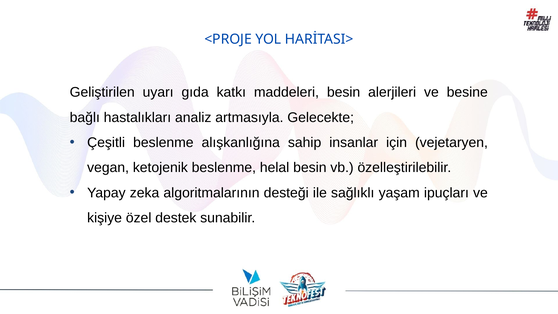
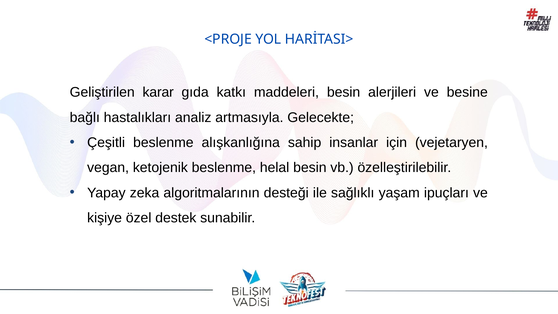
uyarı: uyarı -> karar (158, 92)
